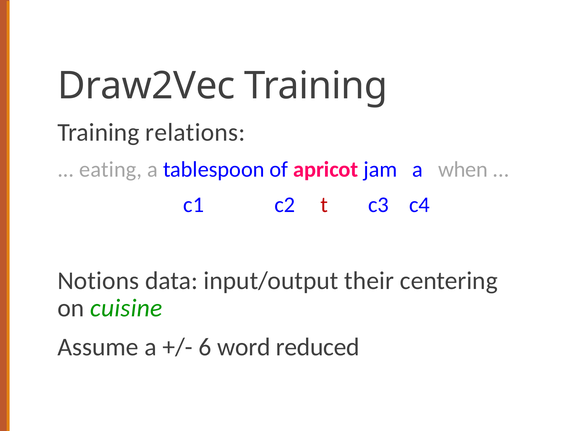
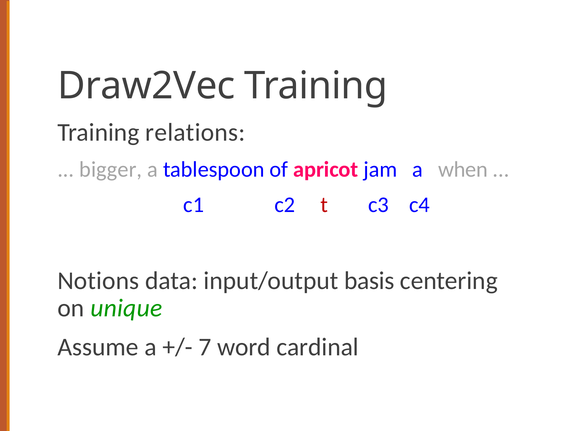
eating: eating -> bigger (111, 169)
their: their -> basis (369, 280)
cuisine: cuisine -> unique (126, 308)
6: 6 -> 7 (205, 347)
reduced: reduced -> cardinal (318, 347)
